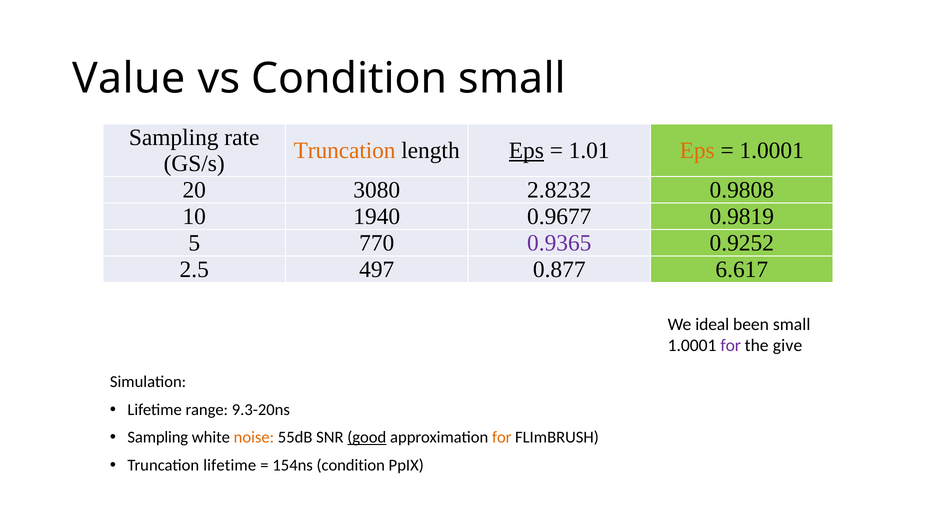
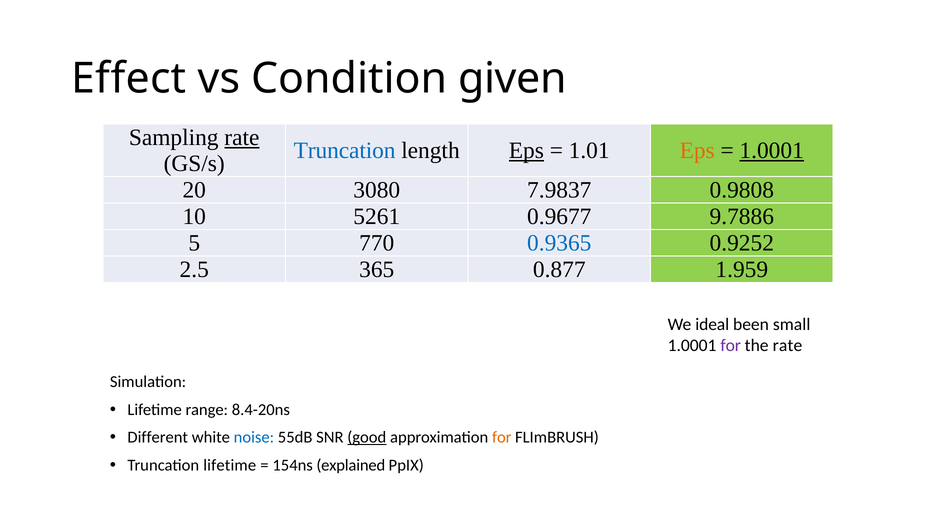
Value: Value -> Effect (129, 79)
Condition small: small -> given (512, 79)
rate underline: none -> present (242, 138)
Truncation colour: orange -> blue (345, 151)
1.0001 underline: none -> present (772, 151)
2.8232: 2.8232 -> 7.9837 (559, 190)
1940: 1940 -> 5261 (377, 216)
0.9819: 0.9819 -> 9.7886 (742, 216)
0.9365 colour: purple -> blue (559, 243)
497: 497 -> 365 (377, 269)
6.617: 6.617 -> 1.959 (742, 269)
the give: give -> rate (788, 345)
9.3-20ns: 9.3-20ns -> 8.4-20ns (261, 409)
Sampling: Sampling -> Different (158, 437)
noise colour: orange -> blue (254, 437)
154ns condition: condition -> explained (351, 465)
